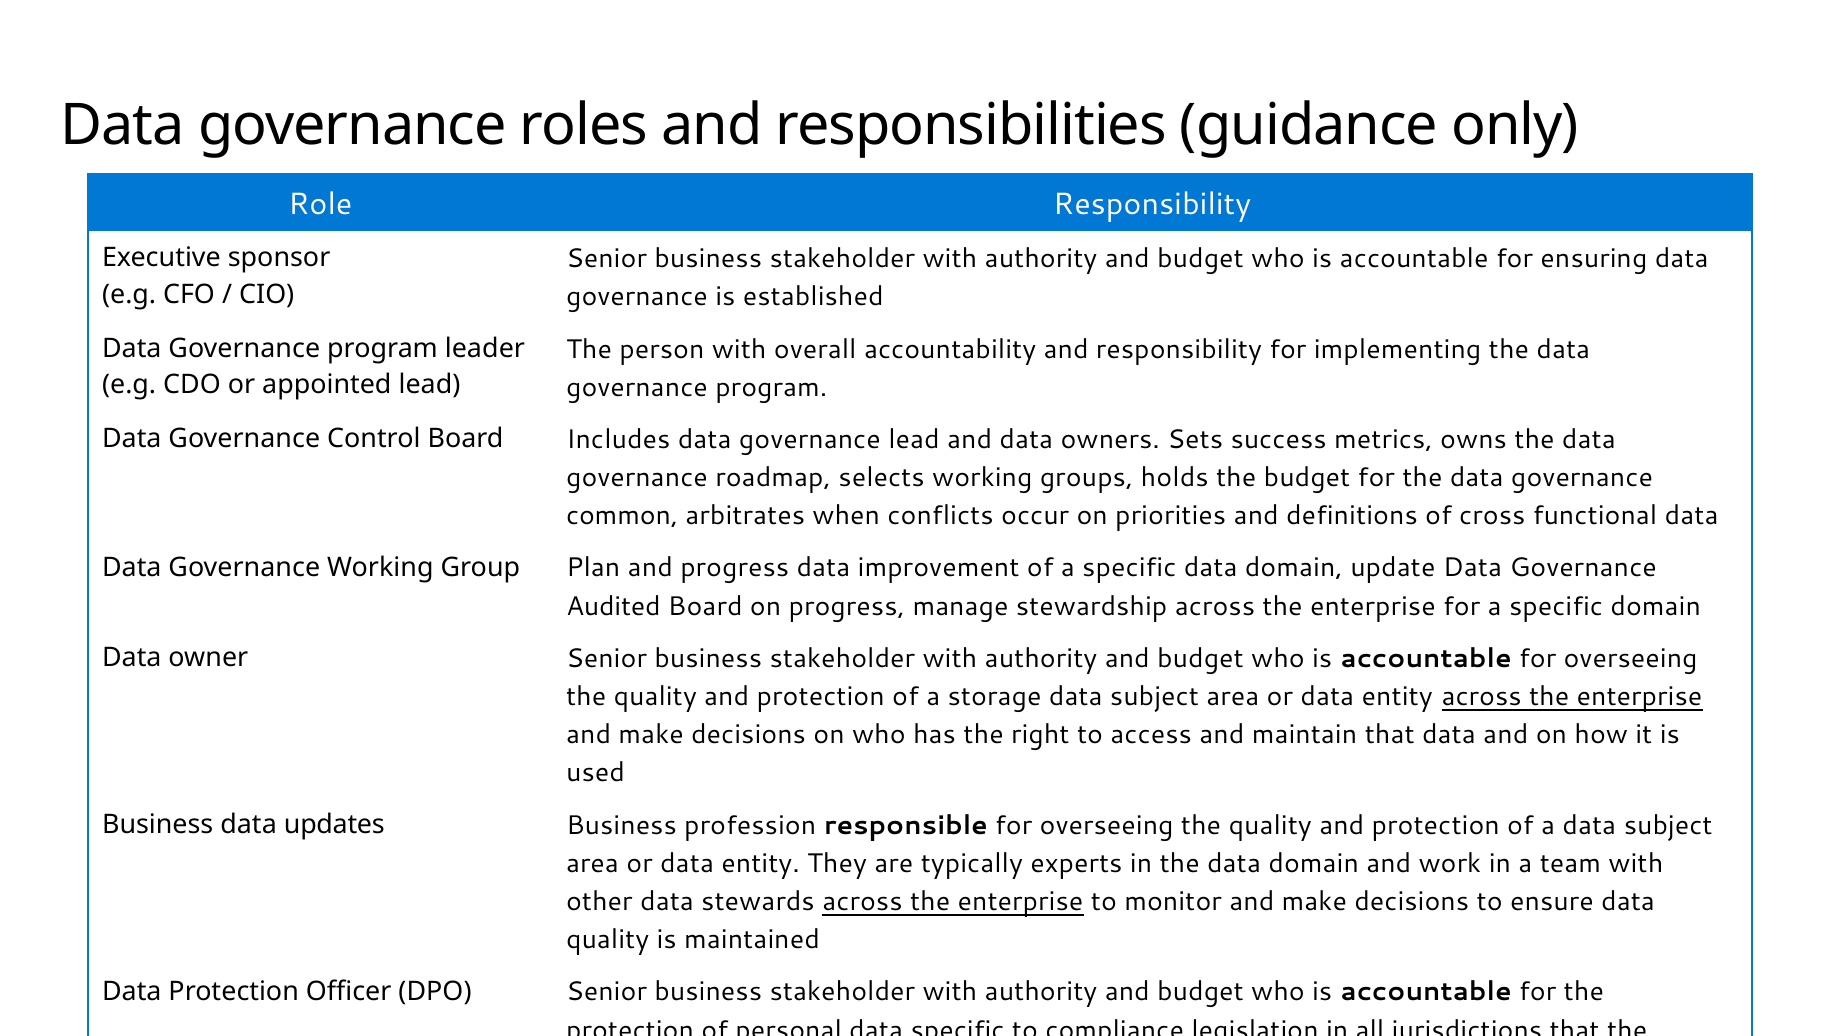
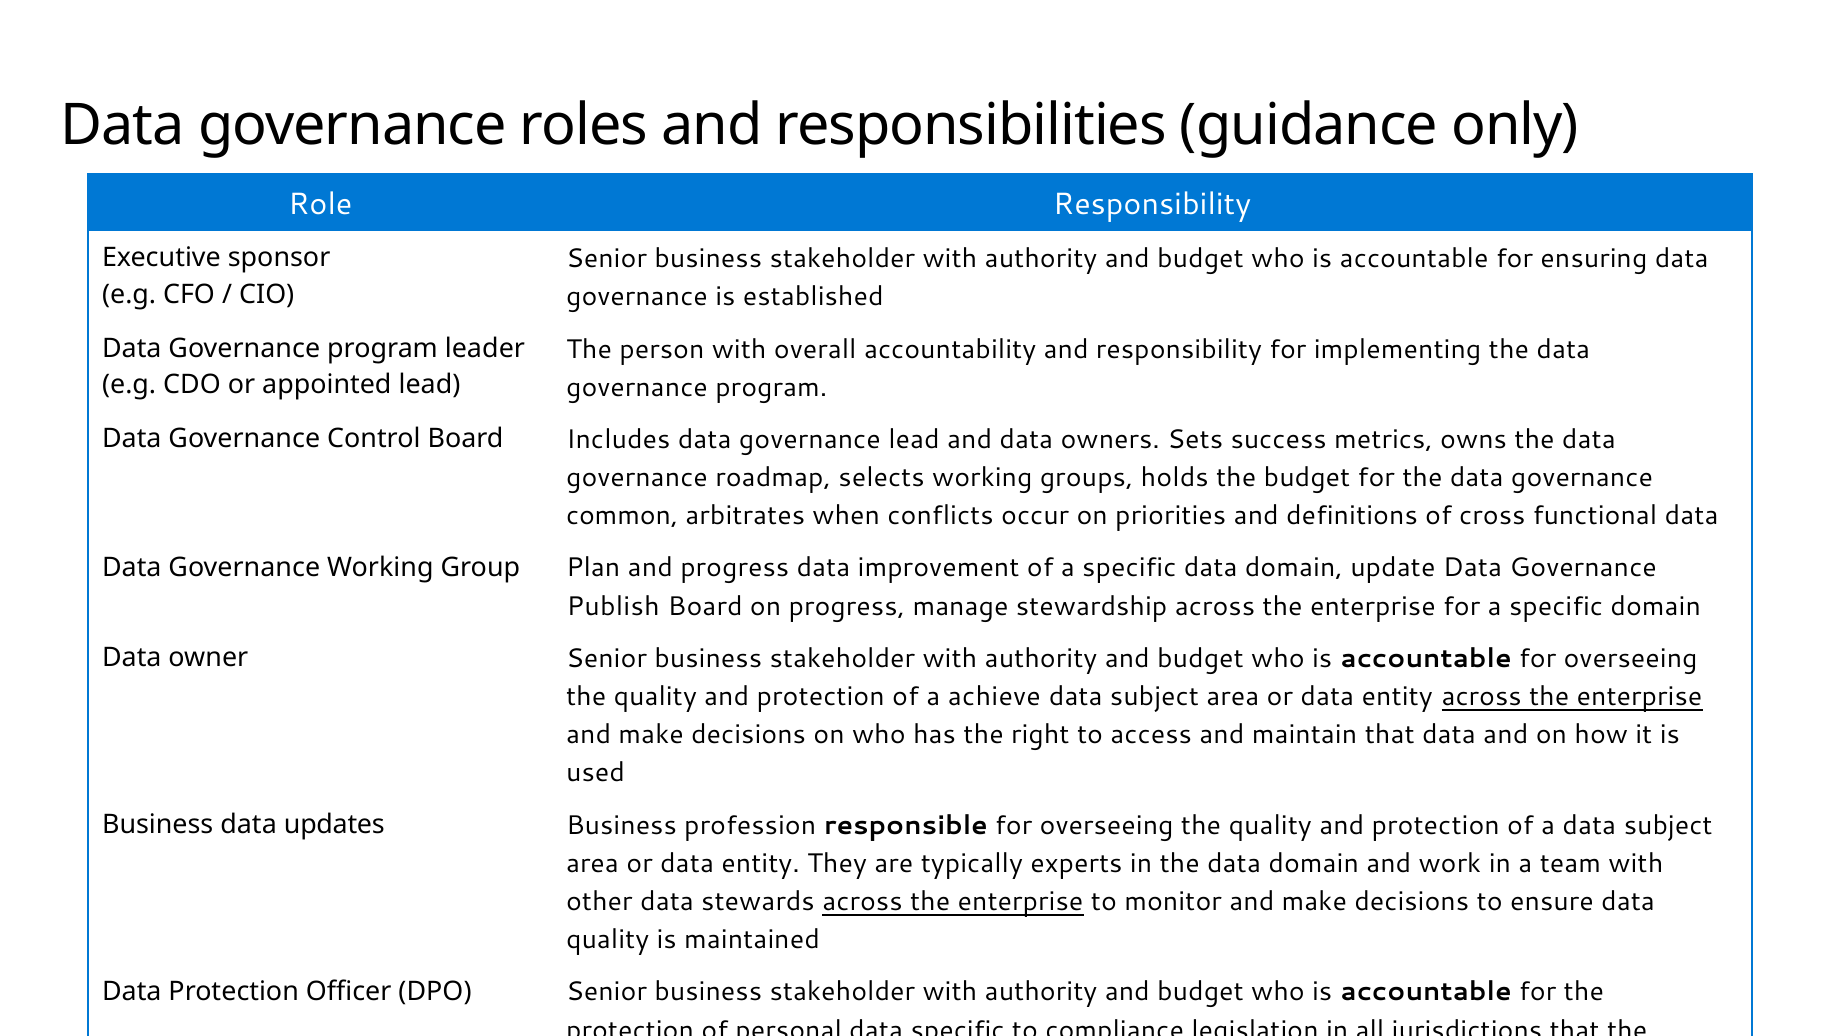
Audited: Audited -> Publish (613, 606)
storage: storage -> achieve (994, 696)
